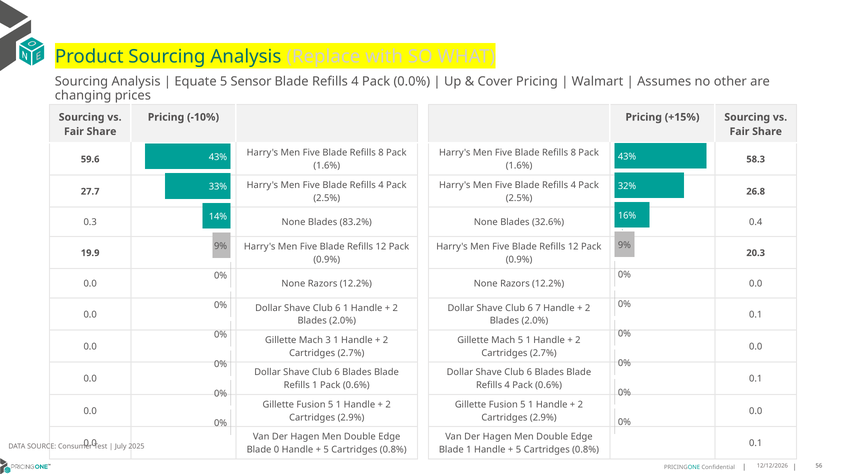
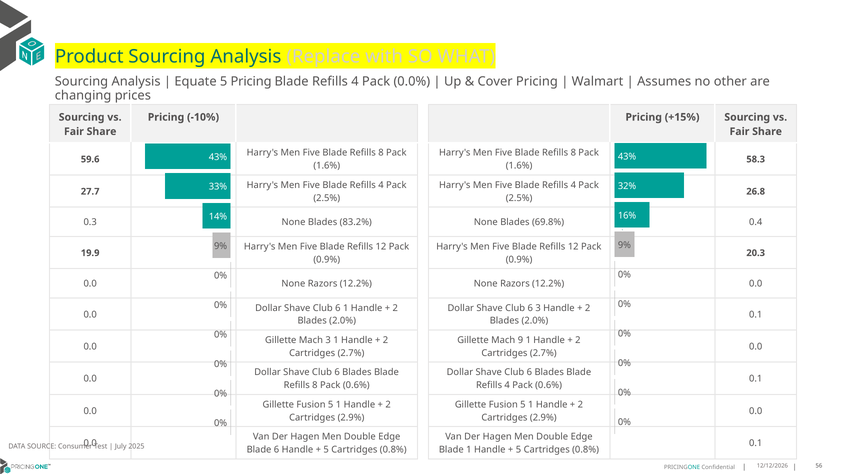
5 Sensor: Sensor -> Pricing (251, 82)
32.6%: 32.6% -> 69.8% (548, 222)
6 7: 7 -> 3 (538, 308)
Mach 5: 5 -> 9 (520, 340)
1: 1 -> 8 (315, 385)
Blade 0: 0 -> 6 (277, 450)
